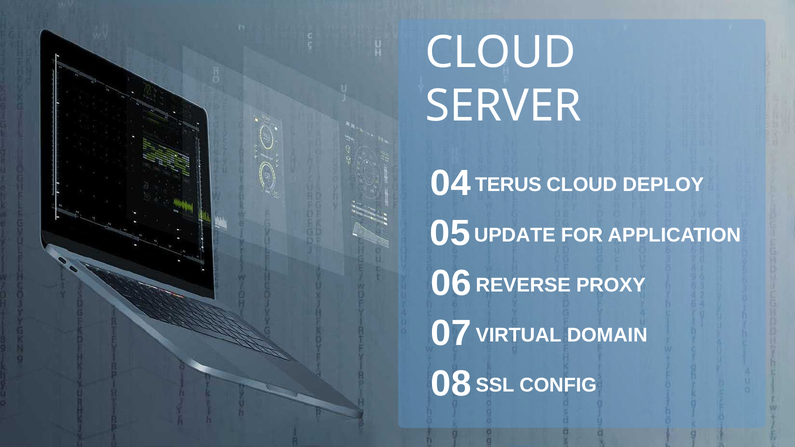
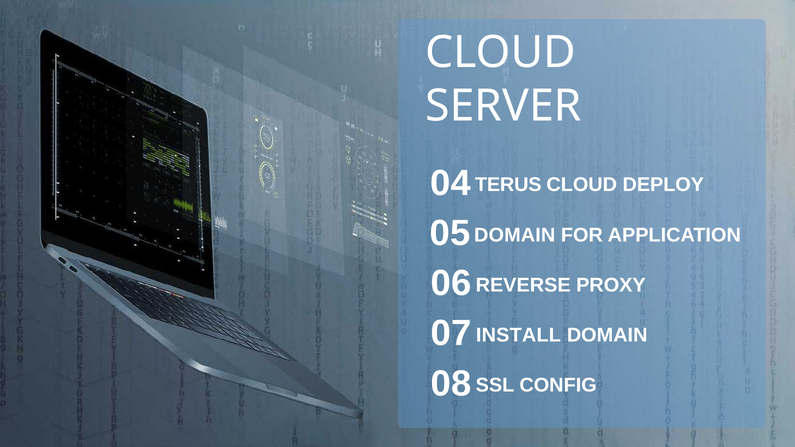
UPDATE: UPDATE -> DOMAIN (515, 235)
VIRTUAL: VIRTUAL -> INSTALL (518, 335)
